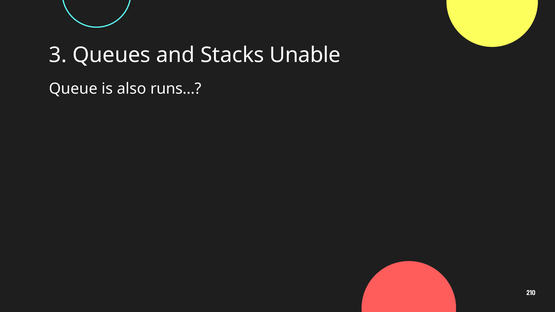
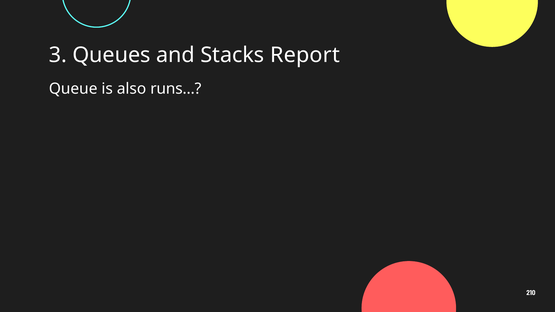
Unable: Unable -> Report (305, 55)
